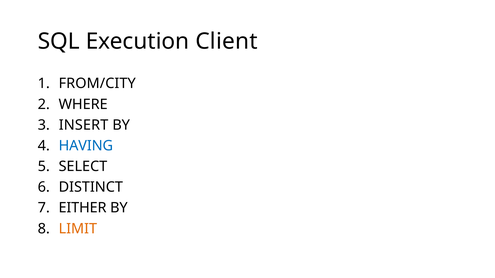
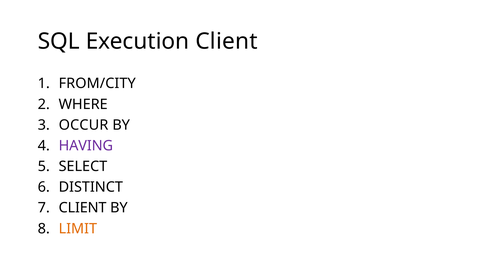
INSERT: INSERT -> OCCUR (84, 125)
HAVING colour: blue -> purple (86, 146)
EITHER: EITHER -> CLIENT (83, 208)
